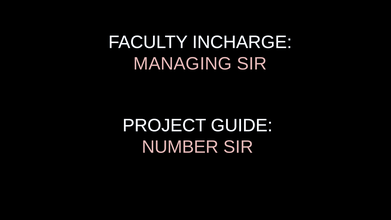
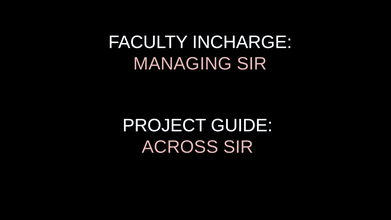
NUMBER: NUMBER -> ACROSS (180, 147)
